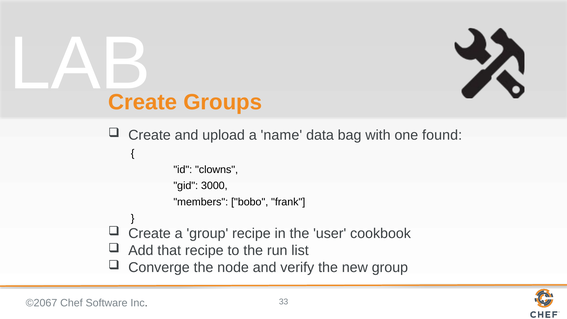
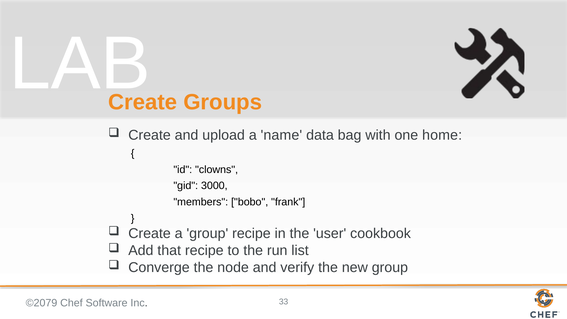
found: found -> home (442, 135)
©2067: ©2067 -> ©2079 (42, 303)
